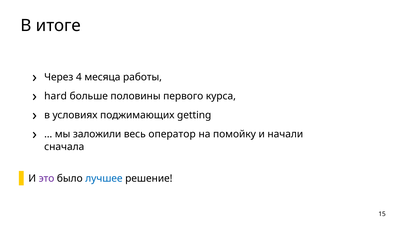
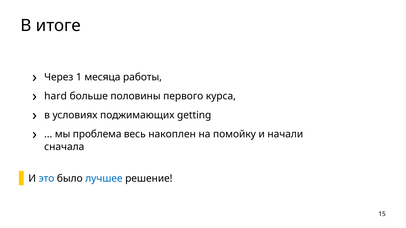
4: 4 -> 1 (79, 77)
заложили: заложили -> проблема (97, 134)
оператор: оператор -> накоплен (172, 134)
это colour: purple -> blue (47, 179)
